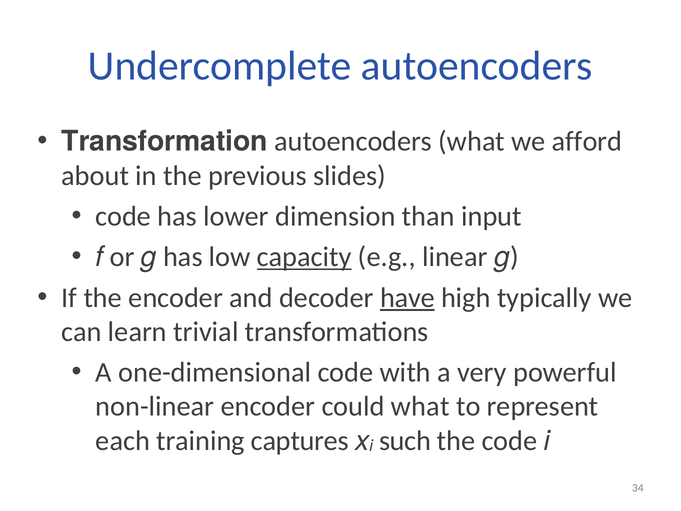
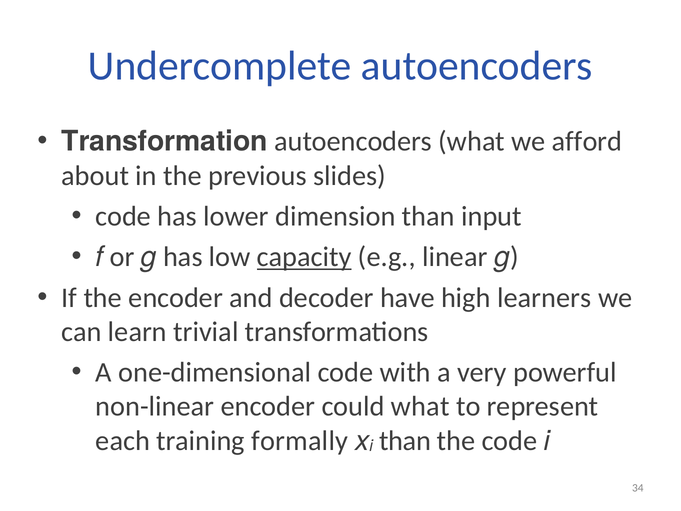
have underline: present -> none (407, 298)
typically: typically -> learners (544, 298)
captures: captures -> formally (300, 440)
i such: such -> than (405, 440)
